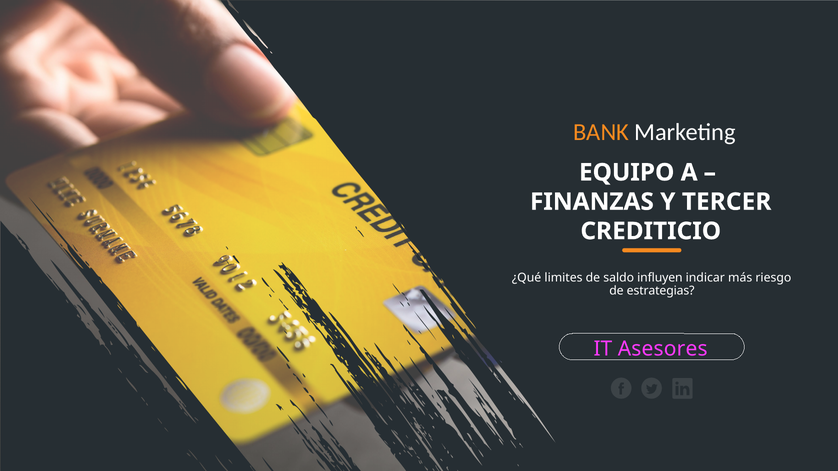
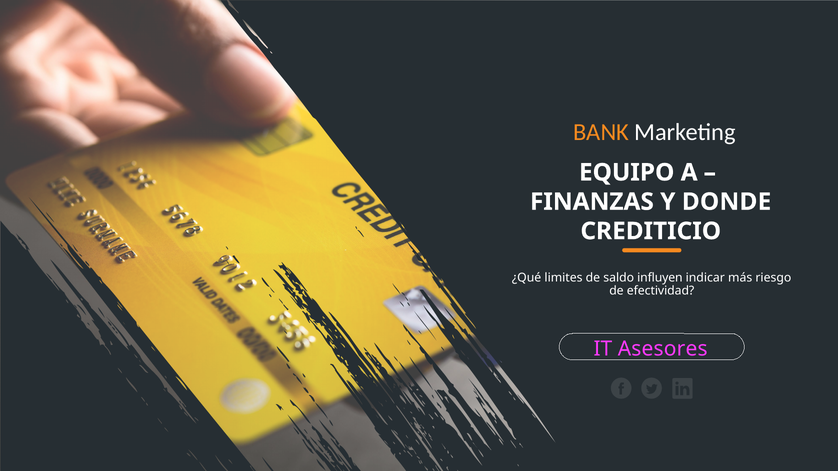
TERCER: TERCER -> DONDE (727, 202)
estrategias: estrategias -> efectividad (661, 291)
